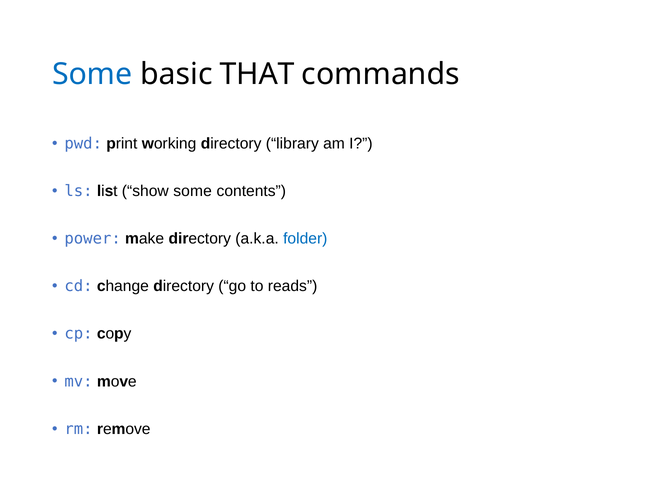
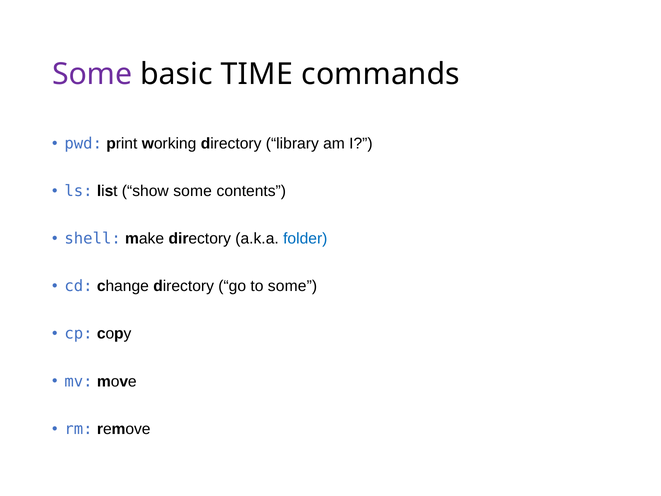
Some colour: blue -> purple (92, 74)
THAT: THAT -> TIME (257, 74)
power: power -> shell (93, 239)
to reads: reads -> some (293, 286)
